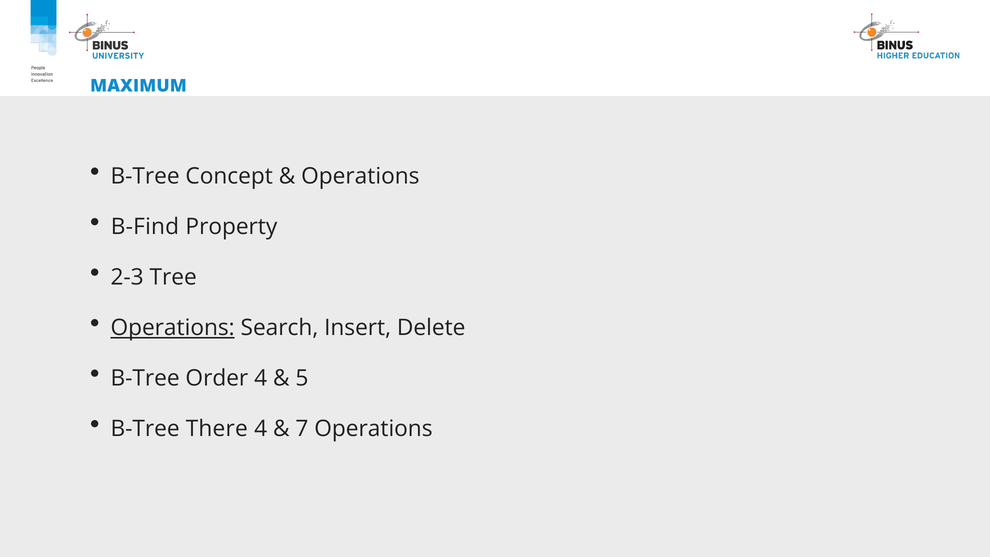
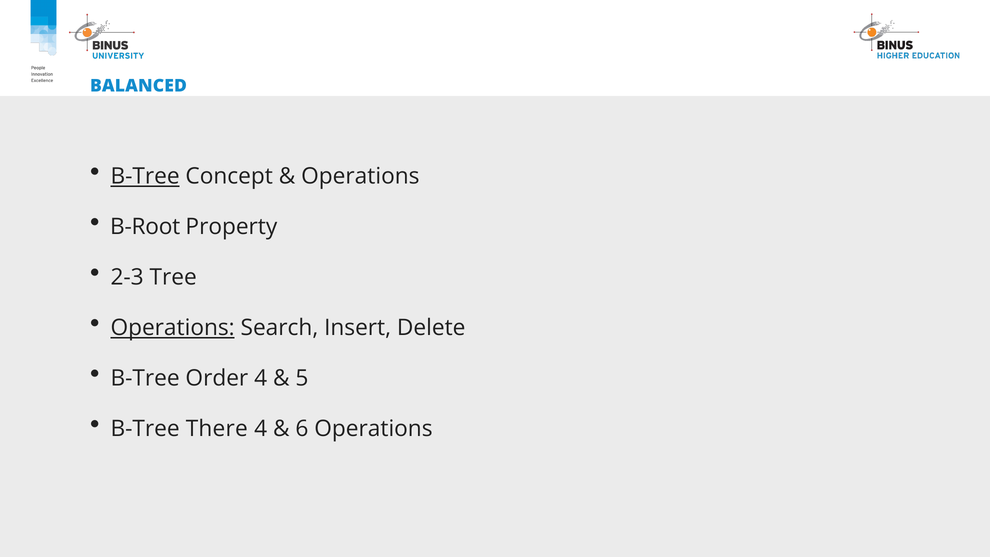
MAXIMUM: MAXIMUM -> BALANCED (139, 86)
B-Tree underline: none -> present (145, 176)
B-Find: B-Find -> B-Root (145, 227)
7: 7 -> 6 (302, 429)
